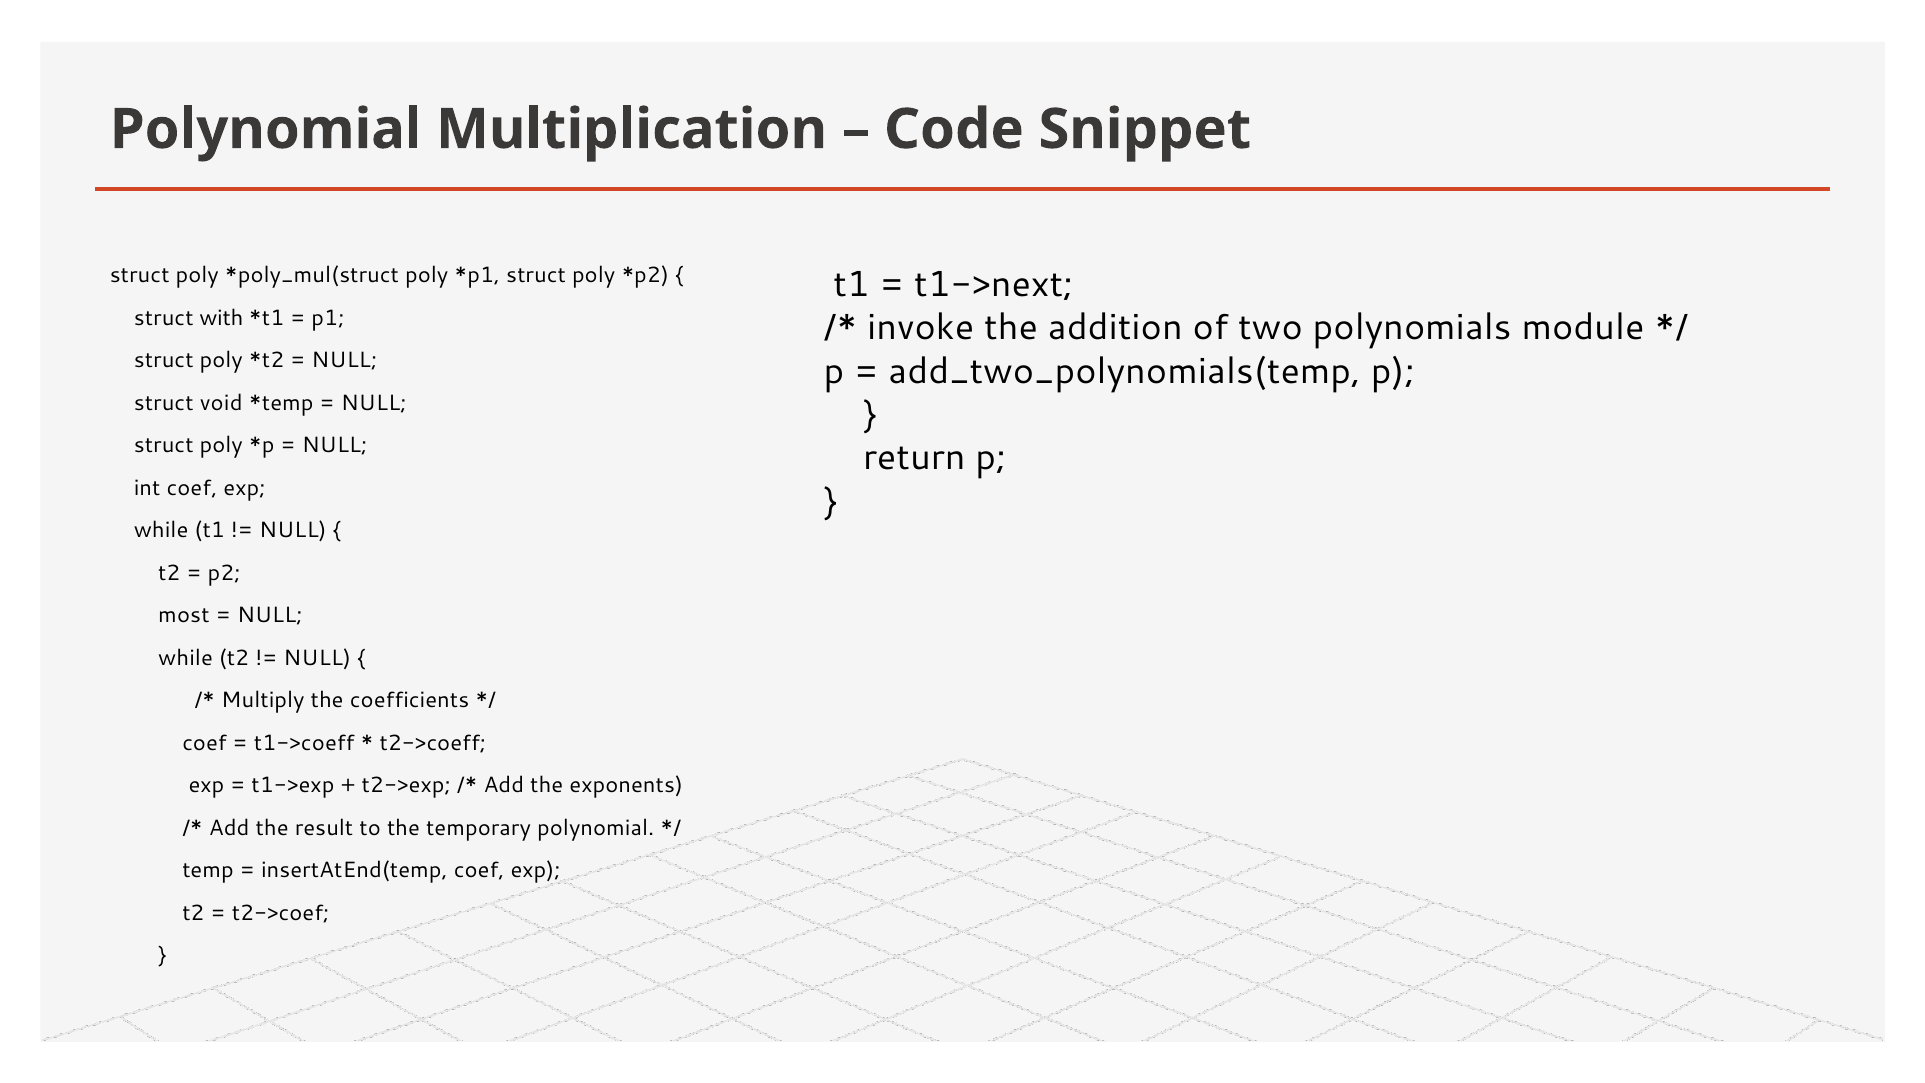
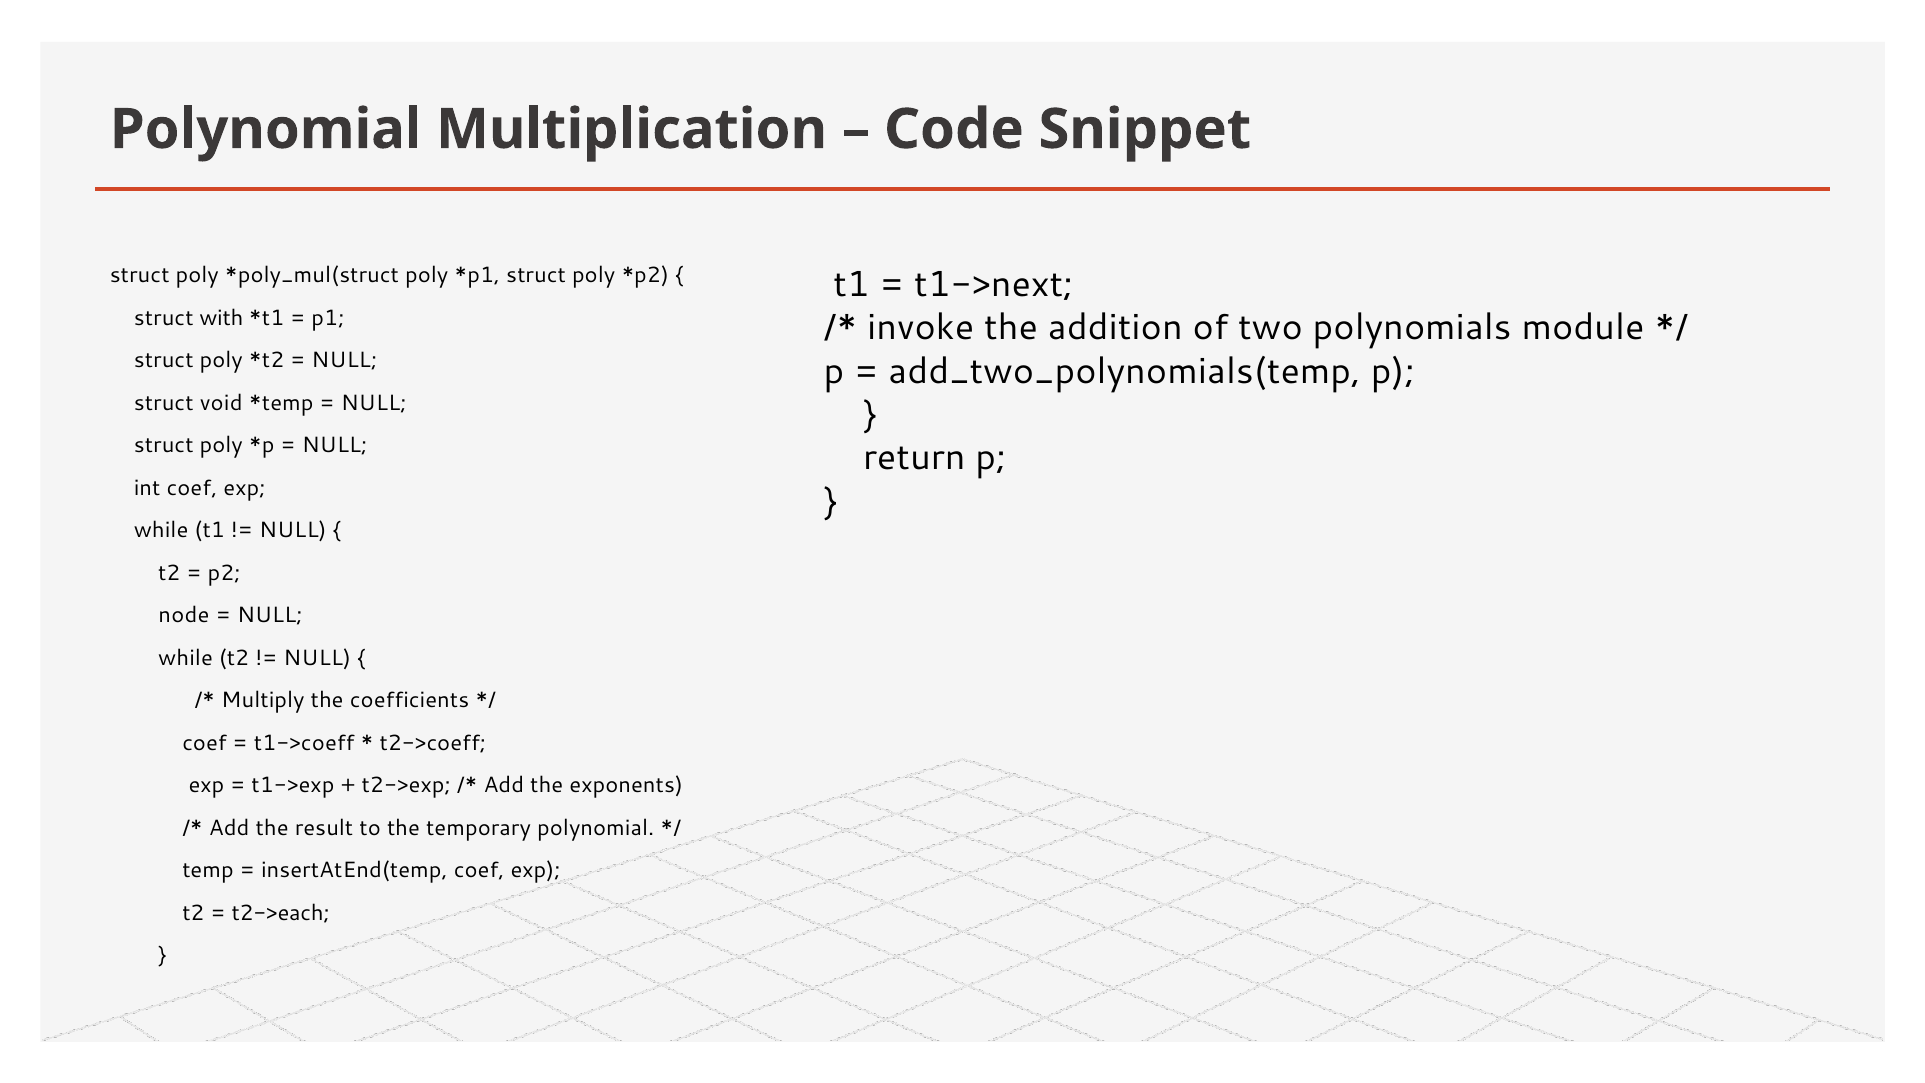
most: most -> node (184, 615)
t2->coef: t2->coef -> t2->each (281, 913)
